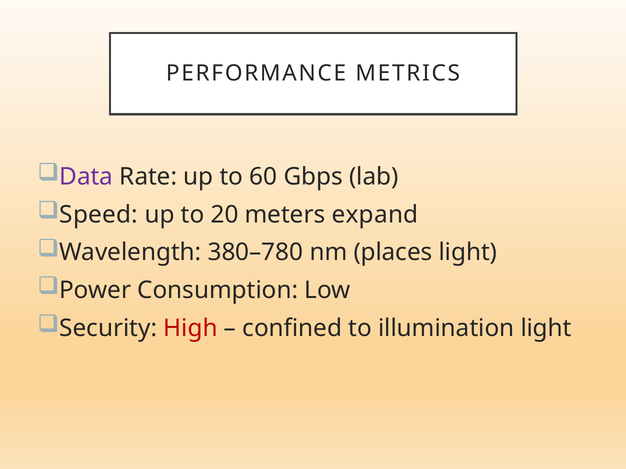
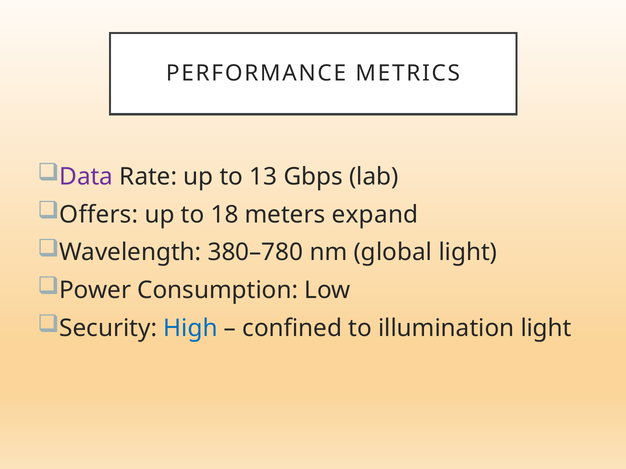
60: 60 -> 13 (263, 177)
Speed: Speed -> Offers (99, 215)
20: 20 -> 18 (224, 215)
places: places -> global (393, 253)
High colour: red -> blue (190, 329)
